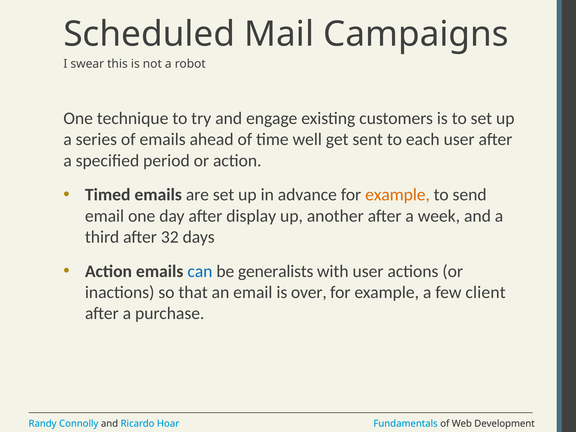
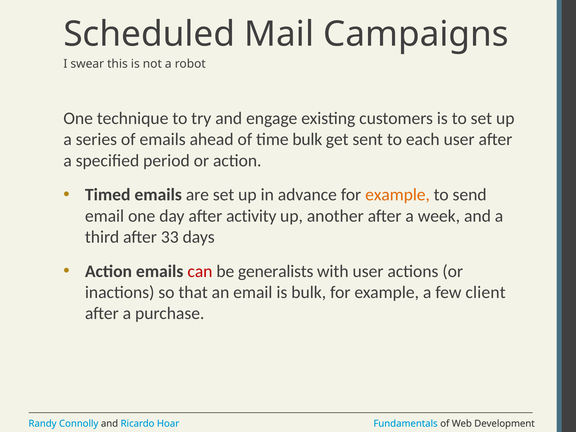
time well: well -> bulk (307, 139)
display: display -> activity (251, 216)
32: 32 -> 33 (170, 237)
can colour: blue -> red (200, 271)
is over: over -> bulk (309, 292)
